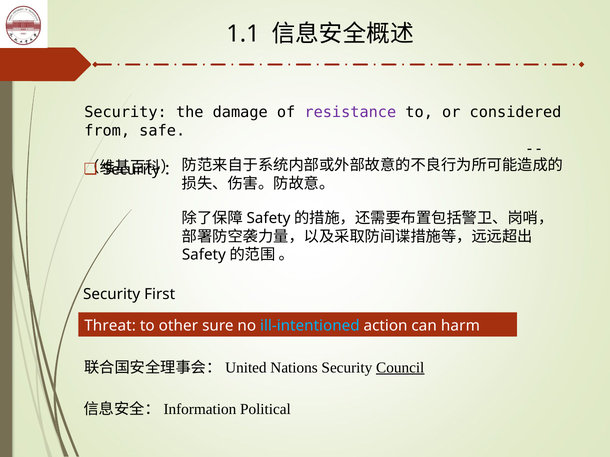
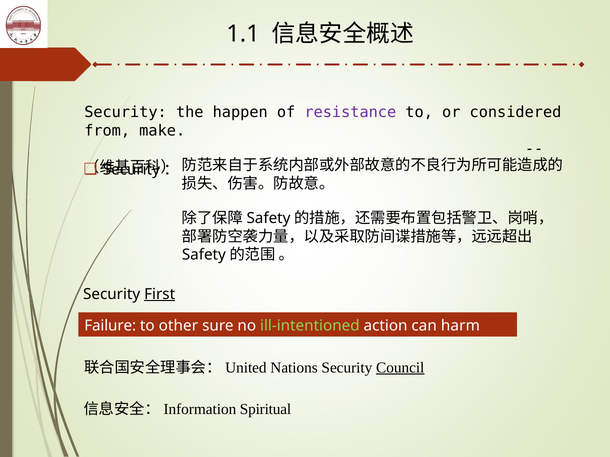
damage: damage -> happen (240, 112)
safe: safe -> make (162, 131)
First underline: none -> present (160, 294)
Threat: Threat -> Failure (110, 326)
ill-intentioned colour: light blue -> light green (310, 326)
Political: Political -> Spiritual (265, 410)
